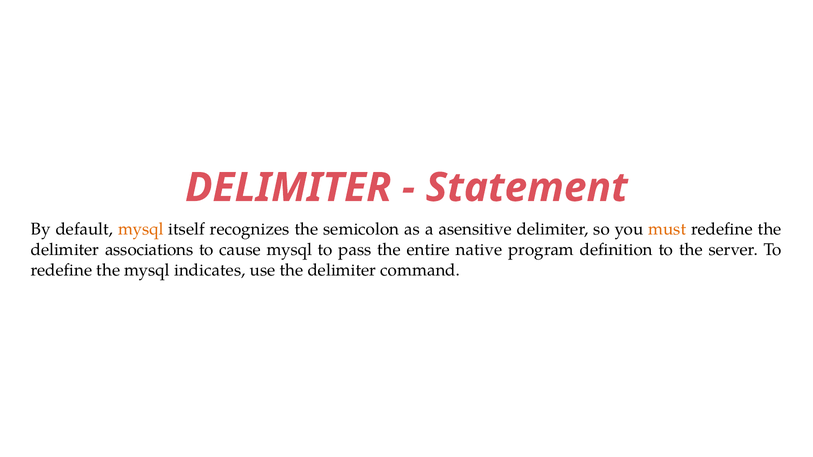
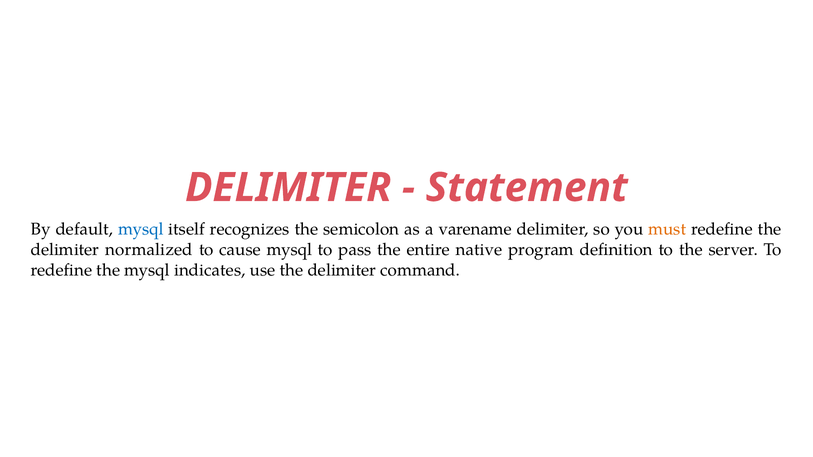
mysql colour: orange -> blue (141, 229)
asensitive: asensitive -> varename (475, 229)
associations: associations -> normalized (149, 250)
